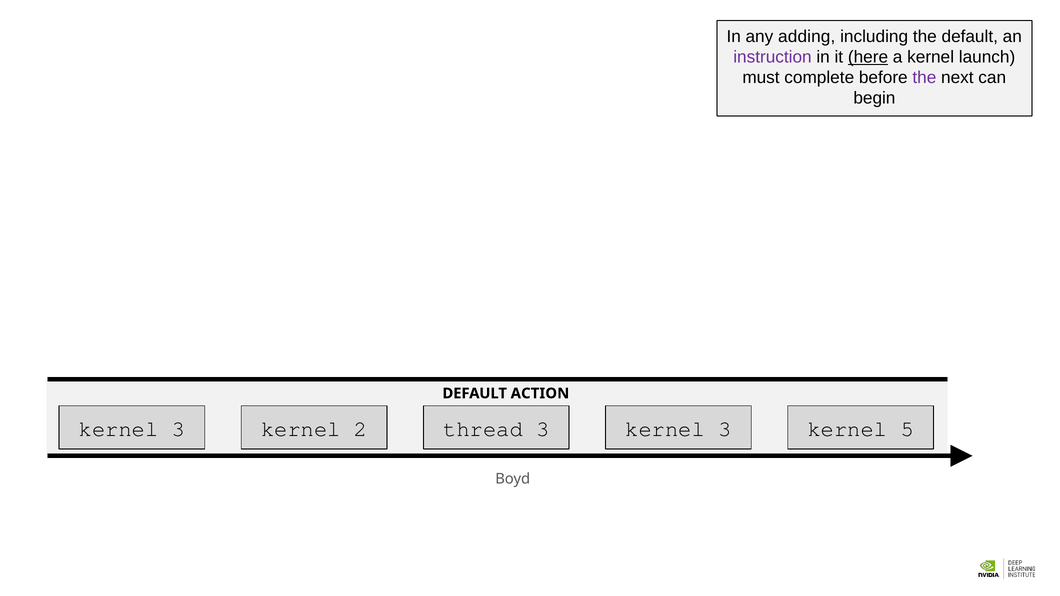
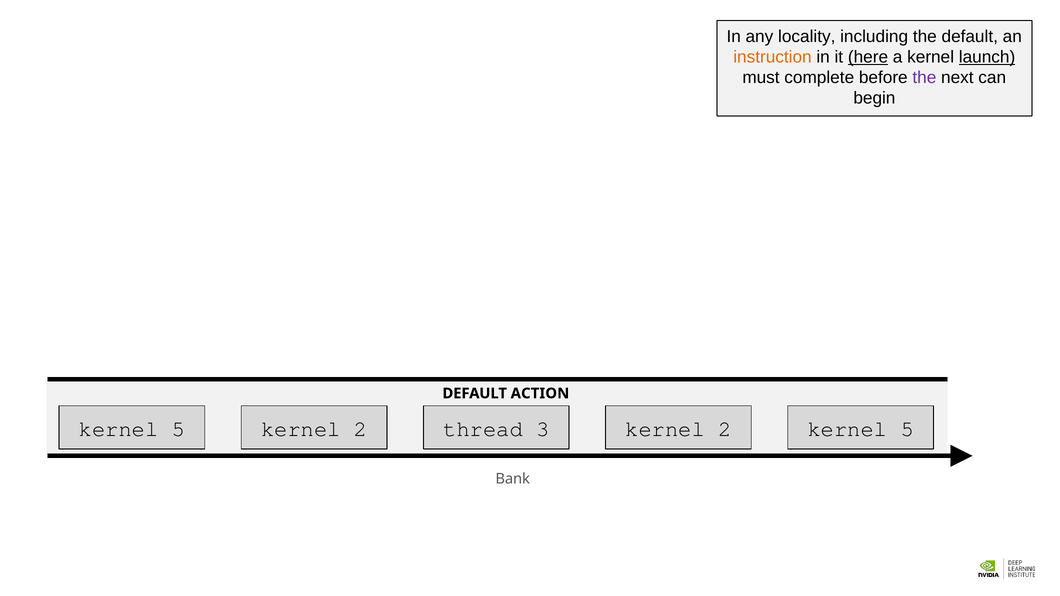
adding: adding -> locality (807, 36)
instruction colour: purple -> orange (772, 57)
launch underline: none -> present (987, 57)
3: 3 -> 5 (178, 429)
3 kernel 3: 3 -> 2 (725, 429)
Boyd: Boyd -> Bank (513, 479)
